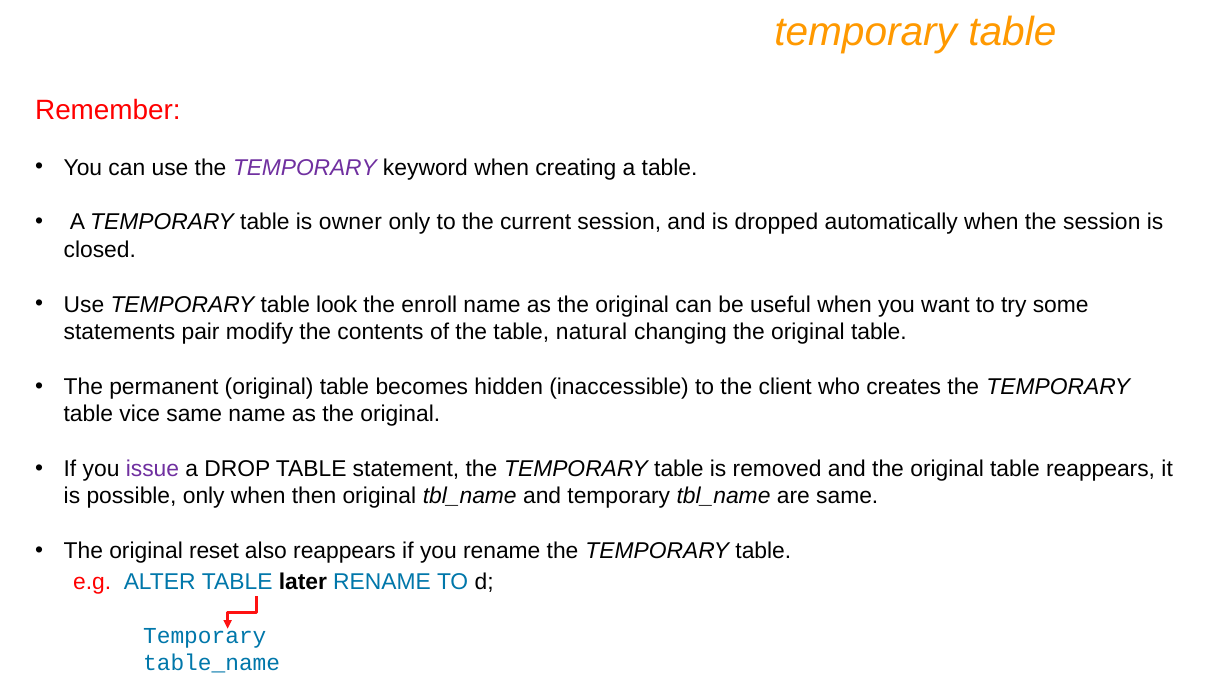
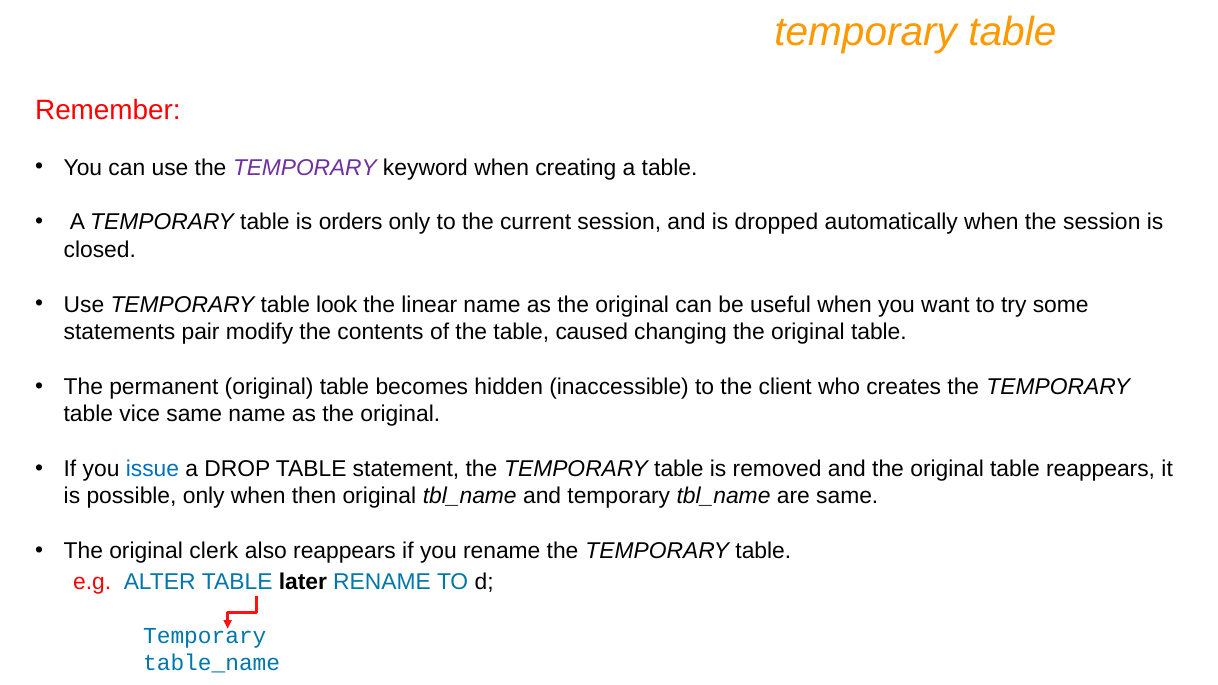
owner: owner -> orders (351, 222)
enroll: enroll -> linear (429, 305)
natural: natural -> caused (592, 332)
issue colour: purple -> blue (152, 469)
reset: reset -> clerk (214, 551)
